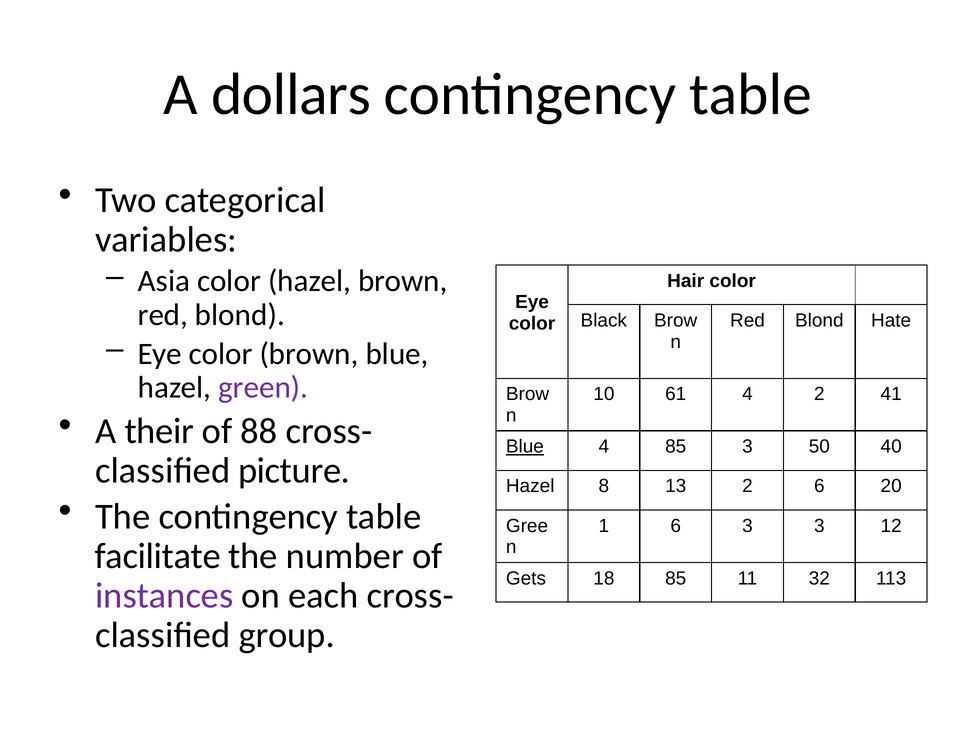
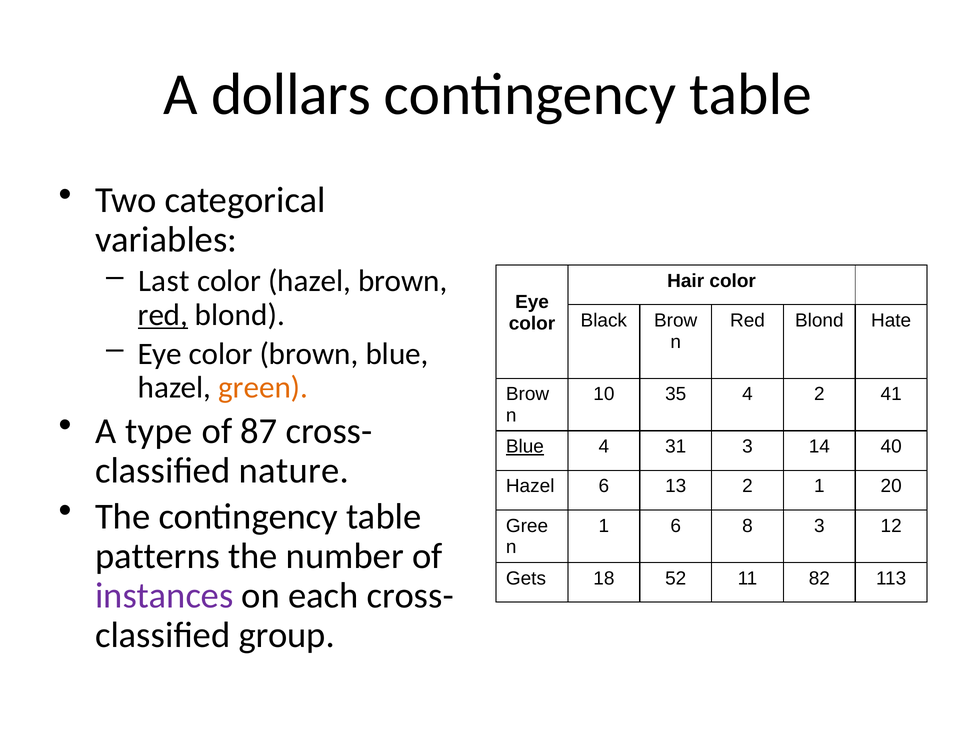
Asia: Asia -> Last (164, 281)
red underline: none -> present (163, 315)
green colour: purple -> orange (263, 388)
61: 61 -> 35 (676, 394)
their: their -> type (159, 431)
88: 88 -> 87 (259, 431)
4 85: 85 -> 31 (676, 447)
50: 50 -> 14 (819, 447)
picture: picture -> nature (294, 471)
Hazel 8: 8 -> 6 (604, 486)
2 6: 6 -> 1 (819, 486)
6 3: 3 -> 8 (747, 526)
facilitate: facilitate -> patterns (158, 556)
18 85: 85 -> 52 (676, 578)
32: 32 -> 82 (819, 578)
